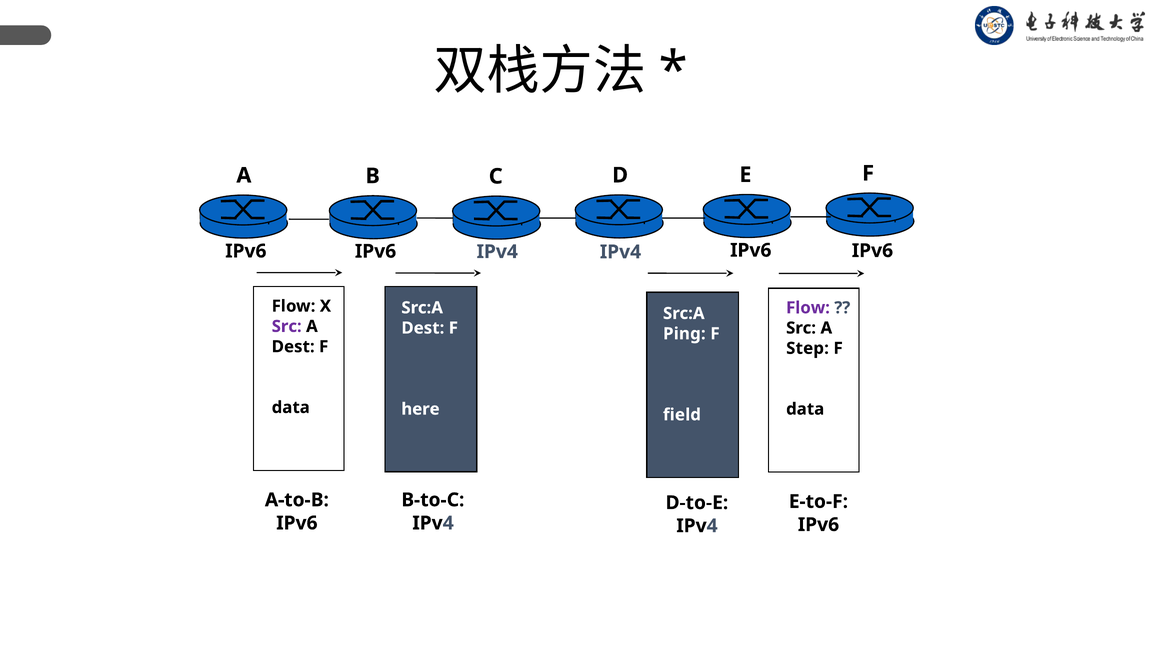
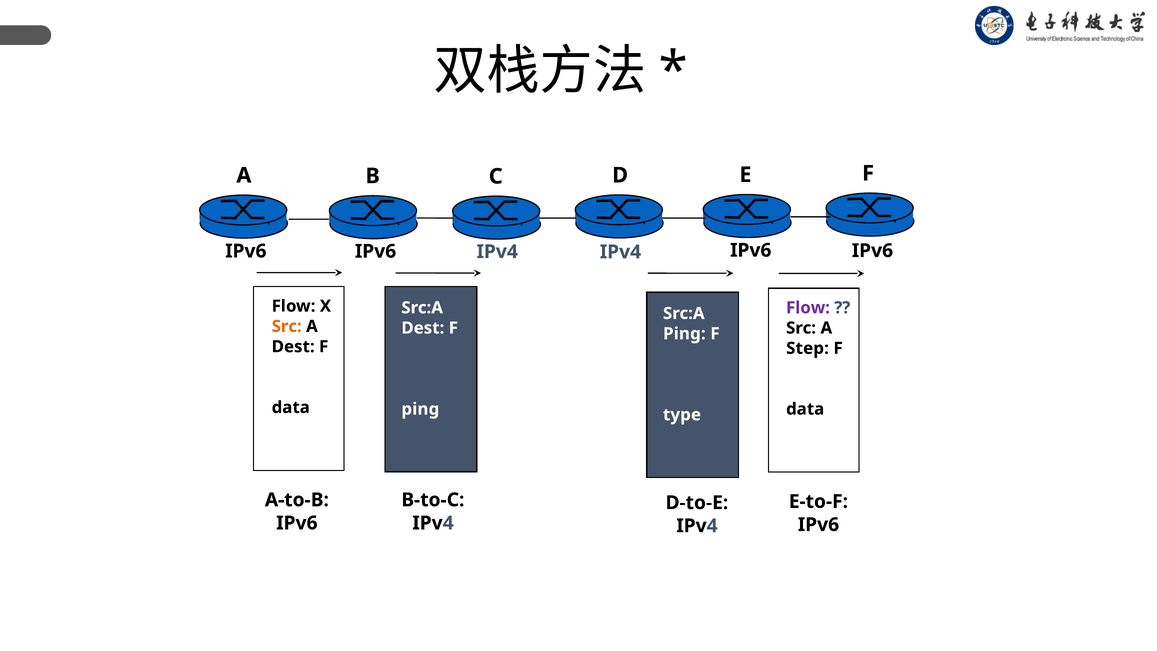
Src colour: purple -> orange (287, 326)
here: here -> ping (420, 409)
field: field -> type (682, 415)
